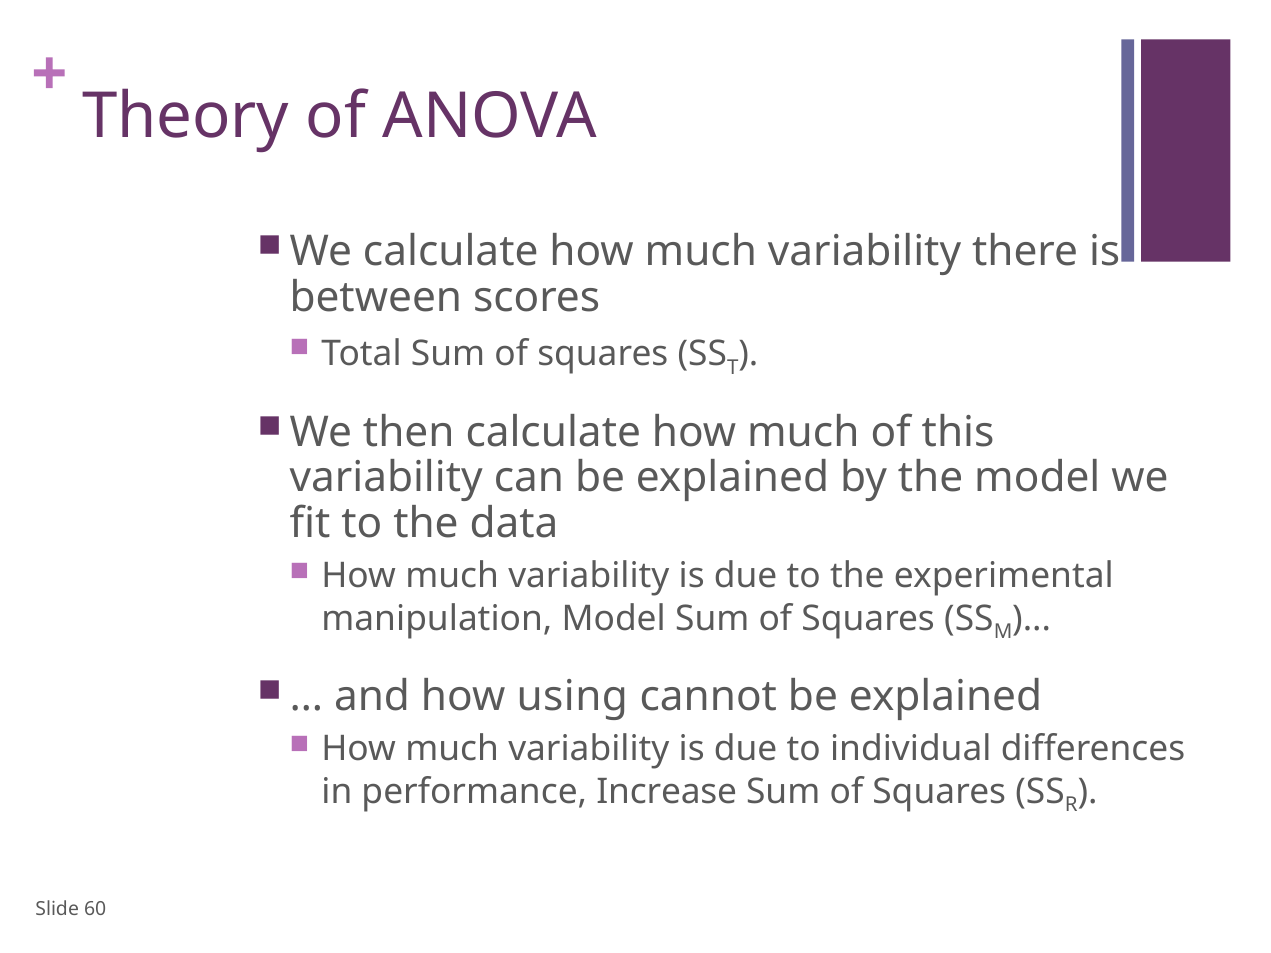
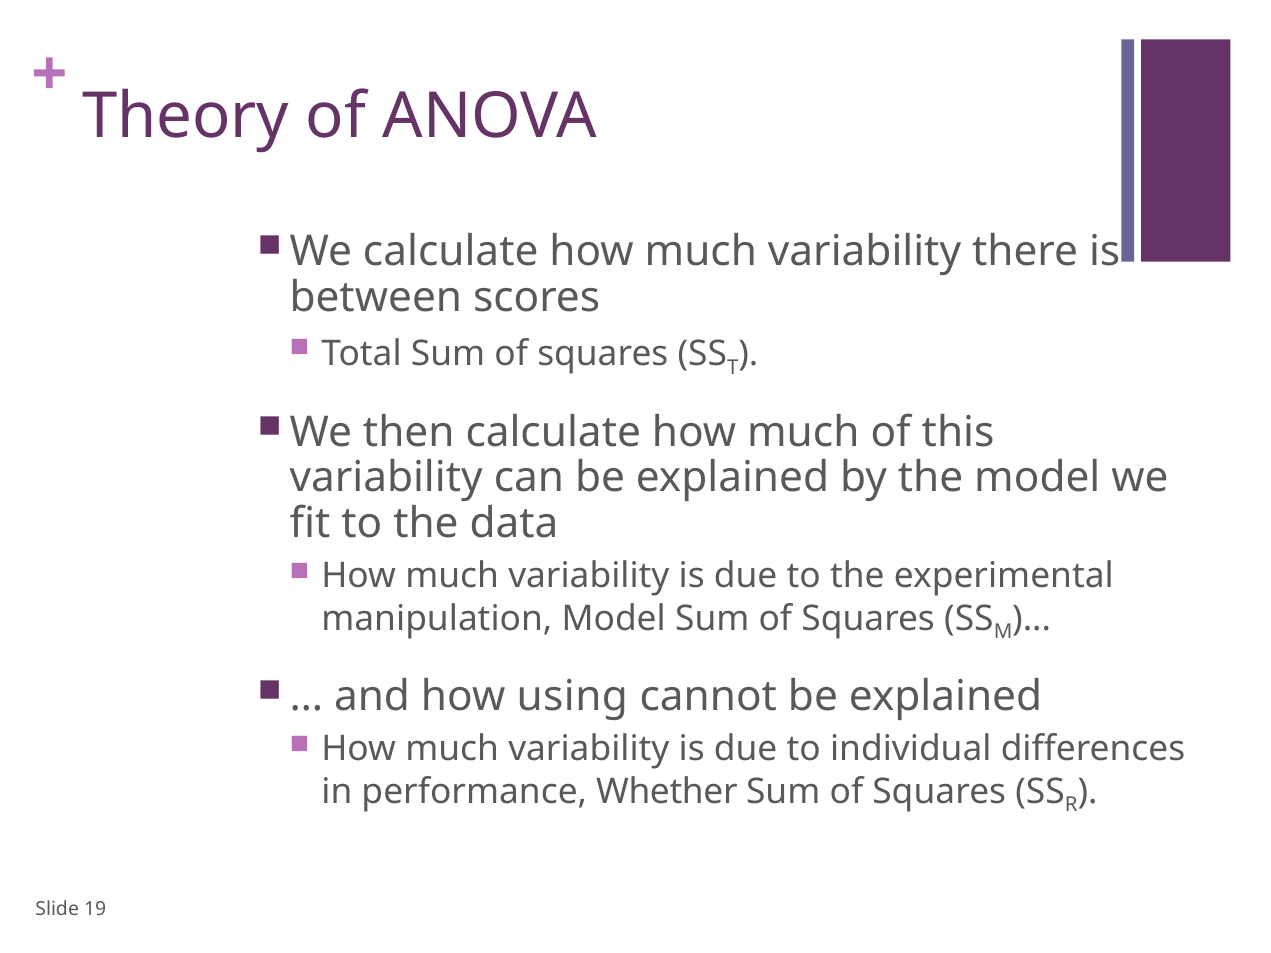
Increase: Increase -> Whether (667, 792)
60: 60 -> 19 (95, 909)
